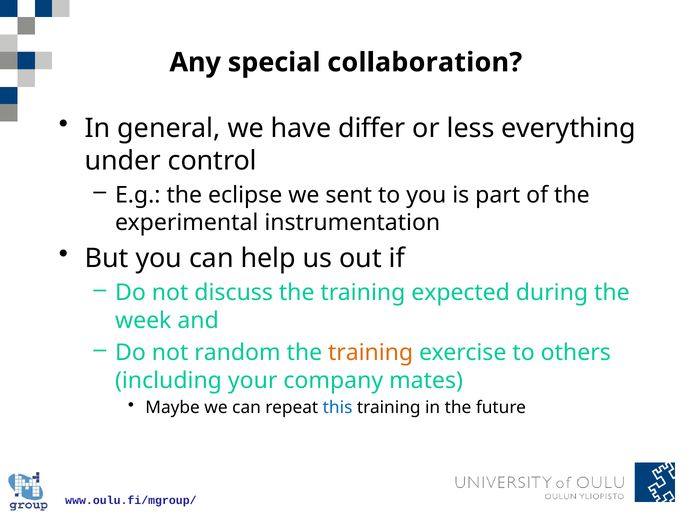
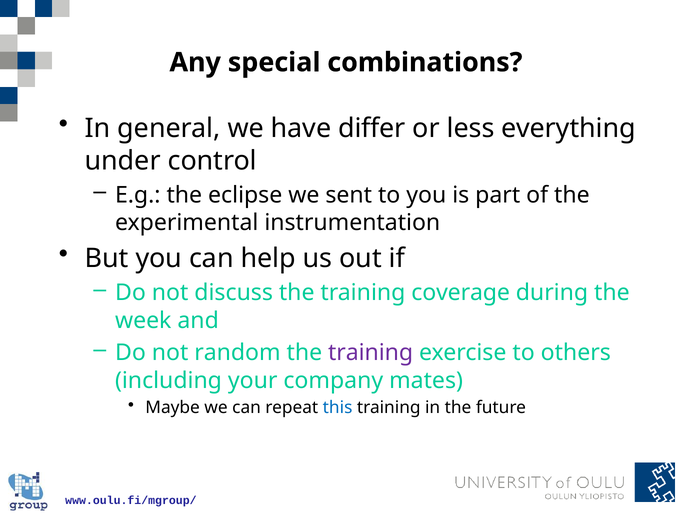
collaboration: collaboration -> combinations (425, 62)
expected: expected -> coverage (461, 293)
training colour: orange -> purple (371, 353)
